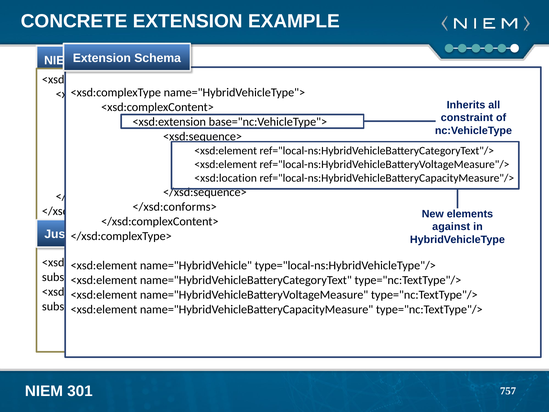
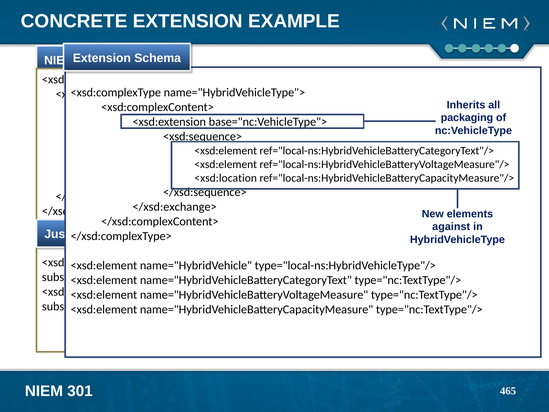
constraint: constraint -> packaging (467, 118)
</xsd:conforms>: </xsd:conforms> -> </xsd:exchange> (175, 207)
757: 757 -> 465 (508, 391)
